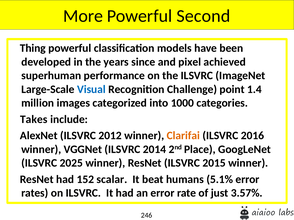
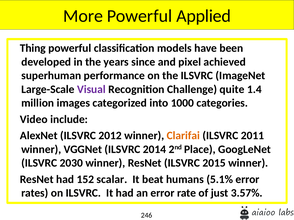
Second: Second -> Applied (204, 16)
Visual colour: blue -> purple (91, 90)
point: point -> quite (232, 90)
Takes: Takes -> Video (34, 120)
2016: 2016 -> 2011 (253, 136)
2025: 2025 -> 2030 (71, 163)
